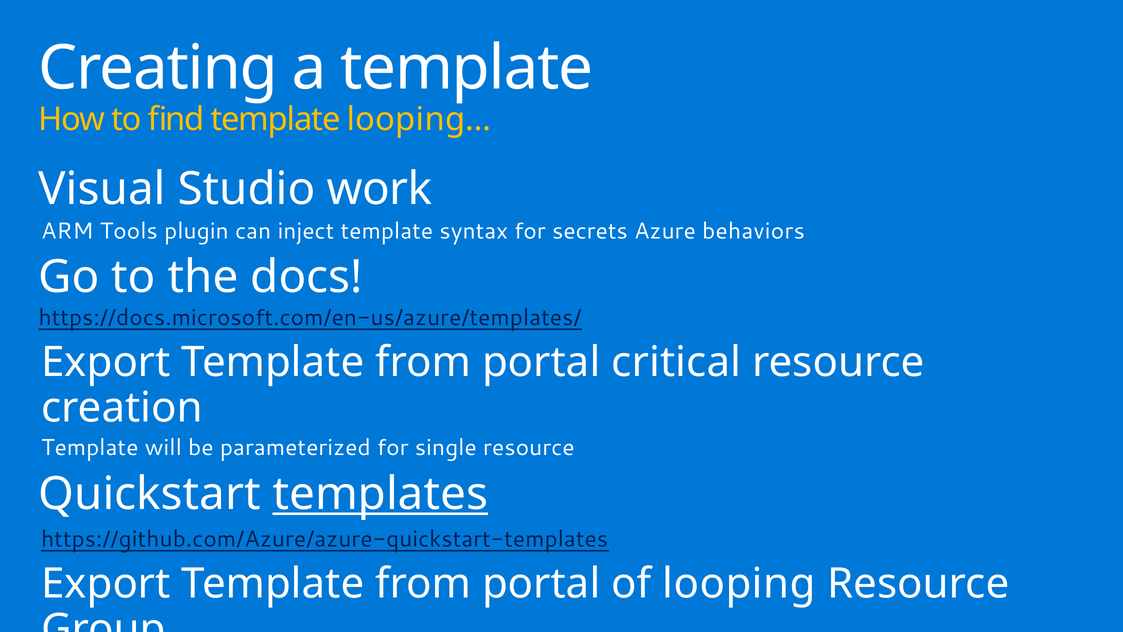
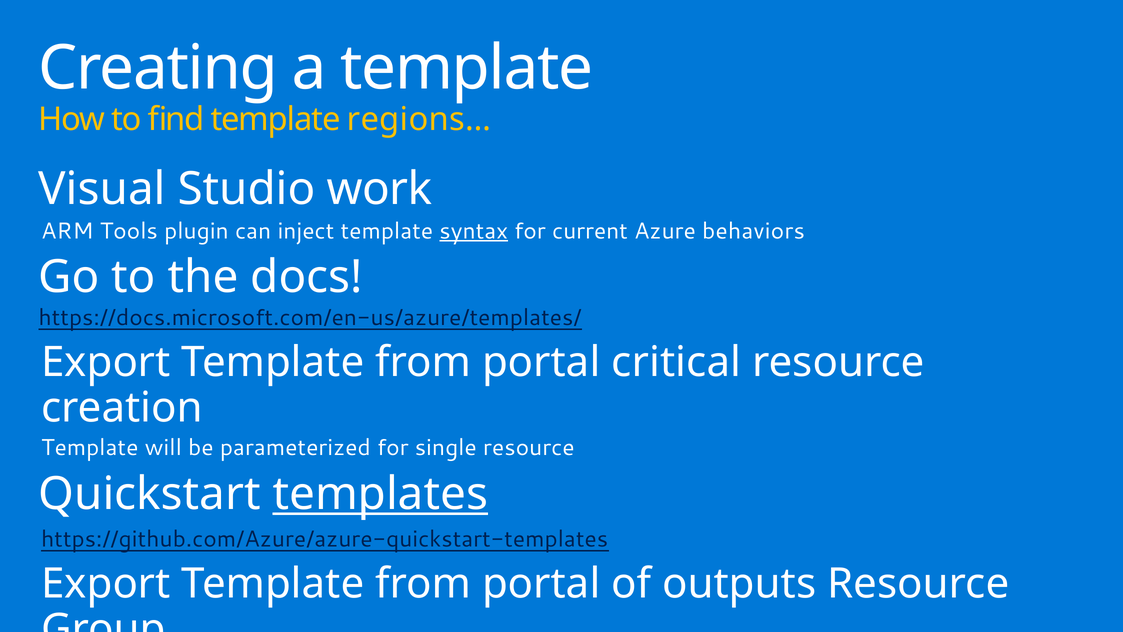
looping…: looping… -> regions… (419, 120)
syntax underline: none -> present (474, 231)
secrets: secrets -> current (590, 231)
looping: looping -> outputs (739, 583)
